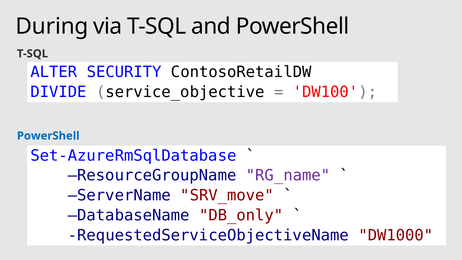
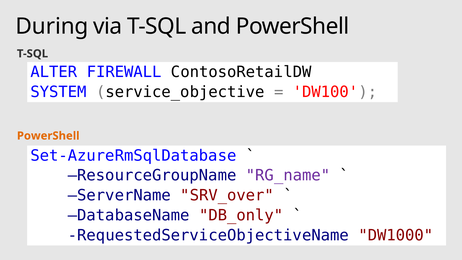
SECURITY: SECURITY -> FIREWALL (124, 72)
DIVIDE: DIVIDE -> SYSTEM (59, 92)
PowerShell colour: blue -> orange (48, 136)
SRV_move: SRV_move -> SRV_over (227, 195)
